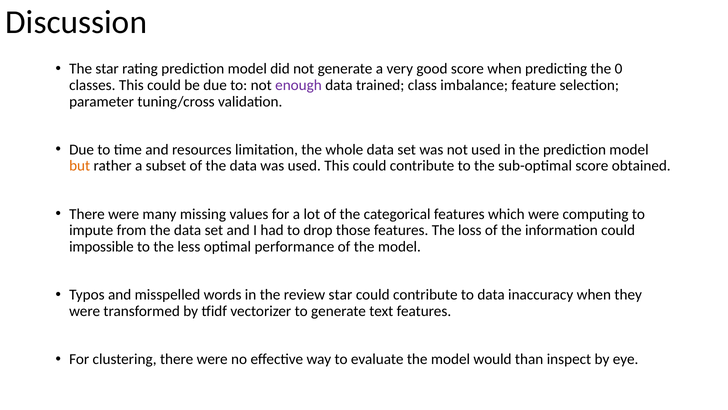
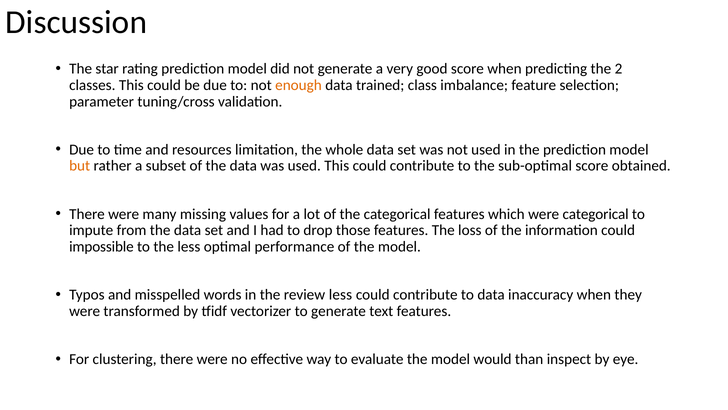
0: 0 -> 2 (619, 69)
enough colour: purple -> orange (299, 85)
were computing: computing -> categorical (596, 214)
review star: star -> less (340, 295)
